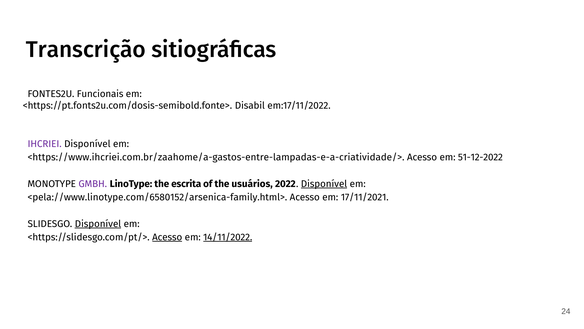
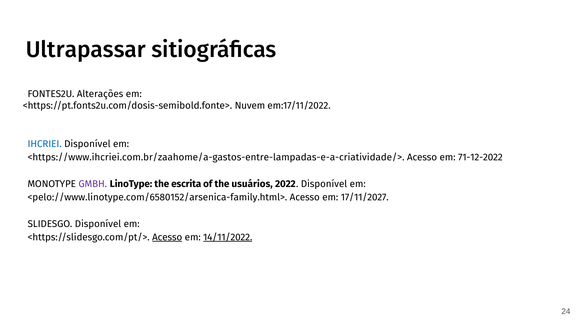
Transcrição: Transcrição -> Ultrapassar (86, 49)
Funcionais: Funcionais -> Alterações (100, 94)
Disabil: Disabil -> Nuvem (250, 105)
IHCRIEI colour: purple -> blue (45, 144)
51-12-2022: 51-12-2022 -> 71-12-2022 (480, 157)
Disponível underline: present -> none (324, 184)
<pela://www.linotype.com/6580152/arsenica-family.html>: <pela://www.linotype.com/6580152/arsenica-family.html> -> <pelo://www.linotype.com/6580152/arsenica-family.html> (157, 197)
17/11/2021: 17/11/2021 -> 17/11/2027 (365, 197)
Disponível underline: present -> none (98, 224)
